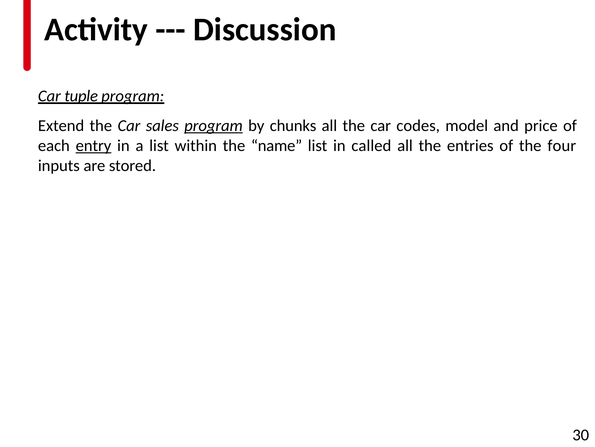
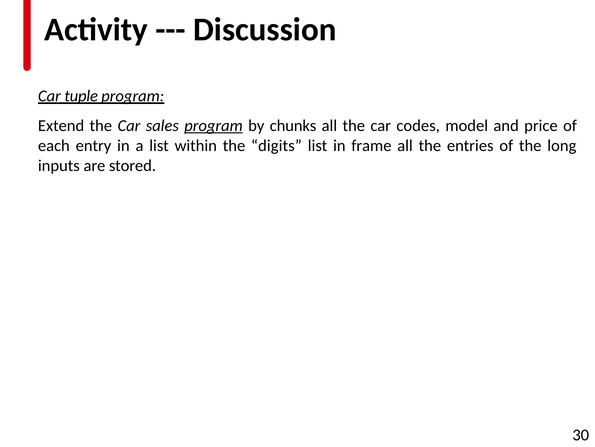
entry underline: present -> none (93, 145)
name: name -> digits (276, 145)
called: called -> frame (371, 145)
four: four -> long (562, 145)
